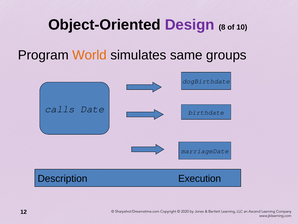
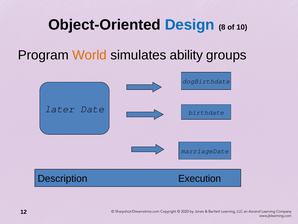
Design colour: purple -> blue (190, 25)
same: same -> ability (186, 55)
calls: calls -> later (60, 109)
